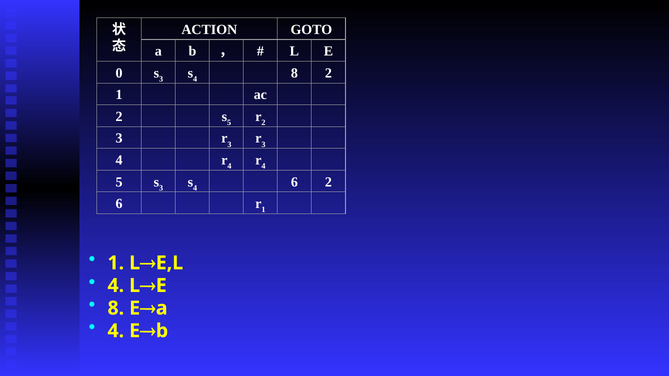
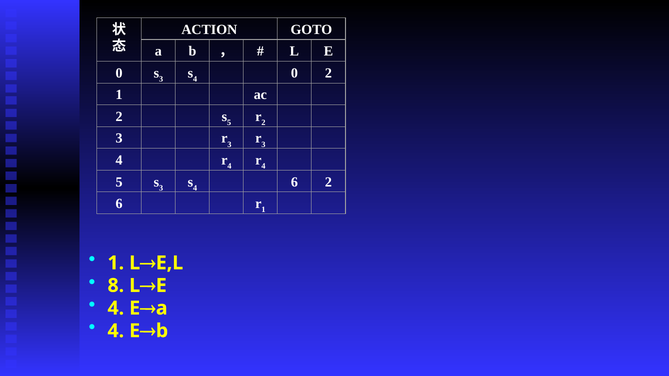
4 8: 8 -> 0 (294, 73)
4: 4 -> 8 (116, 286)
8: 8 -> 4 (116, 308)
